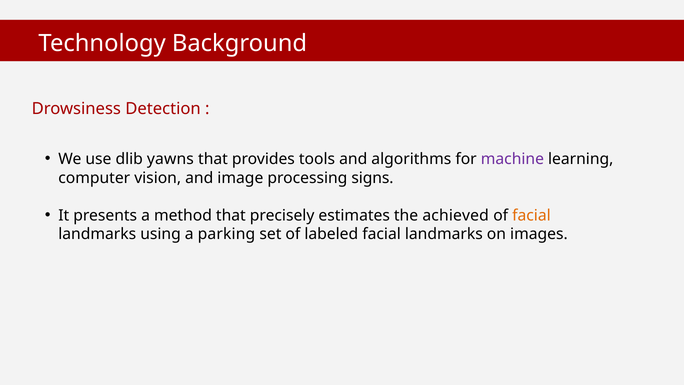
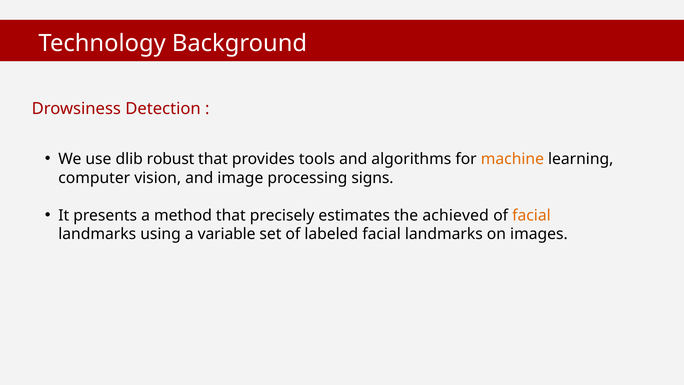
yawns: yawns -> robust (171, 159)
machine colour: purple -> orange (512, 159)
parking: parking -> variable (227, 234)
